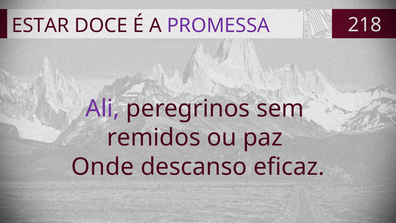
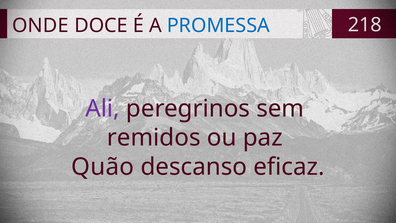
ESTAR: ESTAR -> ONDE (40, 26)
PROMESSA colour: purple -> blue (218, 26)
Onde: Onde -> Quão (103, 167)
